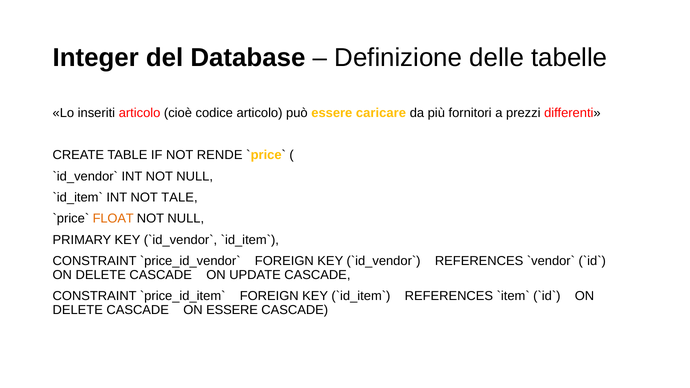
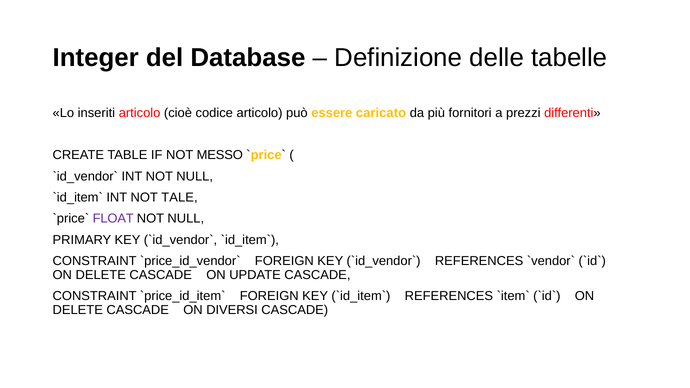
caricare: caricare -> caricato (381, 113)
RENDE: RENDE -> MESSO (220, 155)
FLOAT colour: orange -> purple (113, 219)
ON ESSERE: ESSERE -> DIVERSI (232, 310)
